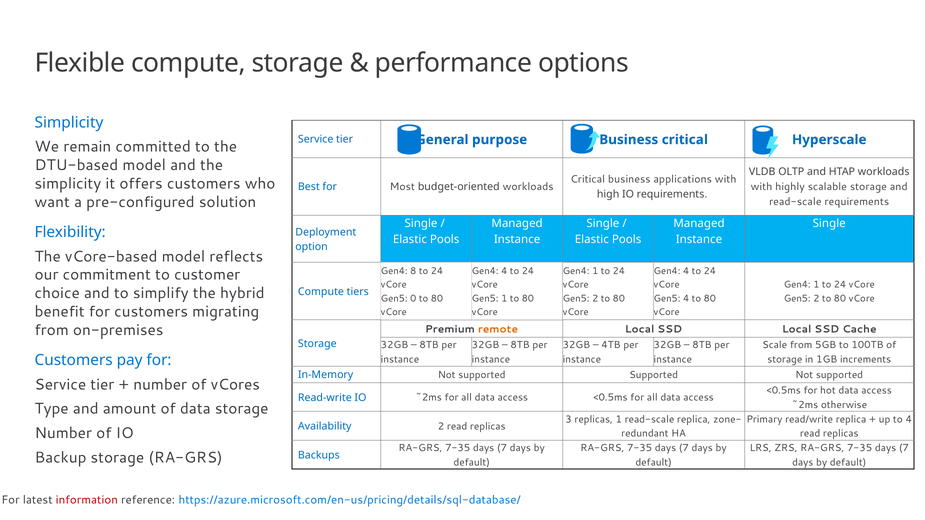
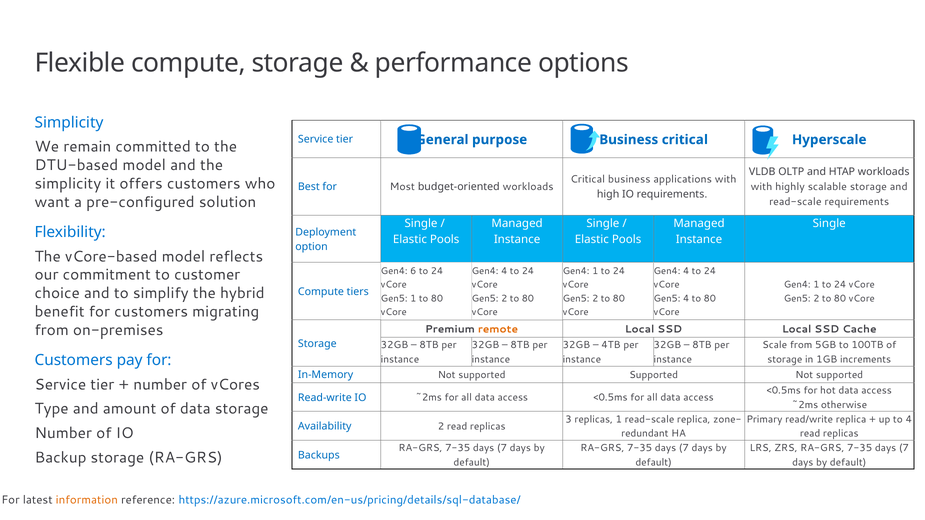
8: 8 -> 6 (413, 271)
Gen5 0: 0 -> 1 (413, 299)
1: 1 -> 2 (504, 299)
information colour: red -> orange (87, 500)
